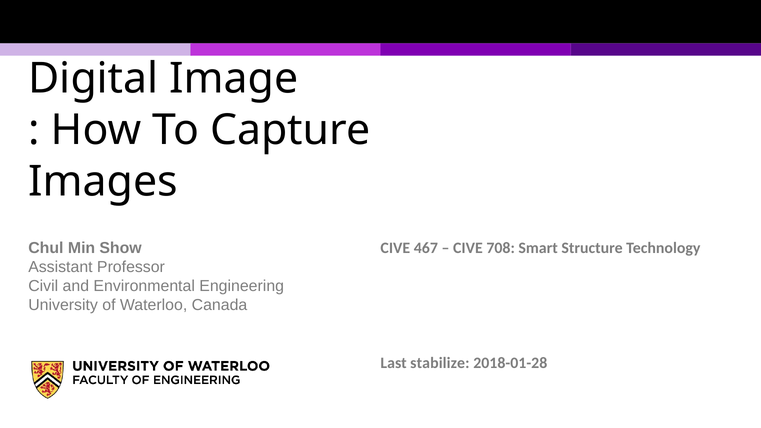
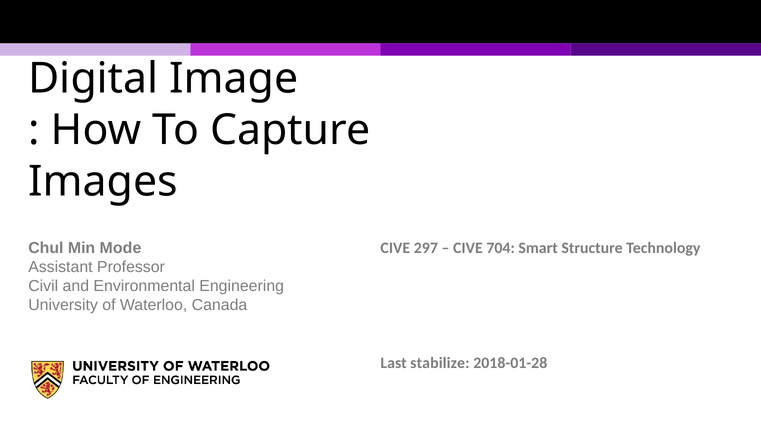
Show: Show -> Mode (120, 248)
467: 467 -> 297 (426, 248)
708: 708 -> 704 (501, 248)
